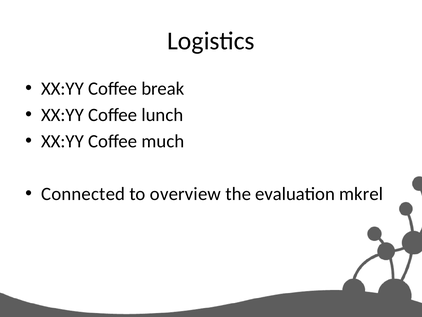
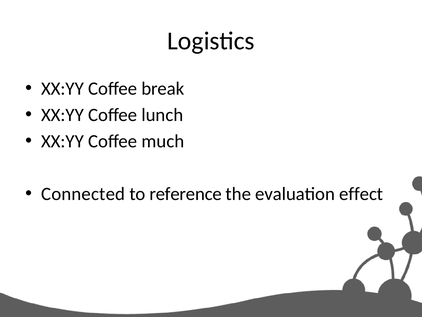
overview: overview -> reference (186, 194)
mkrel: mkrel -> effect (361, 194)
